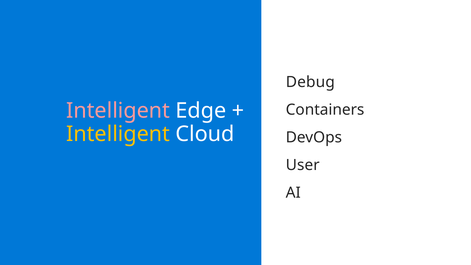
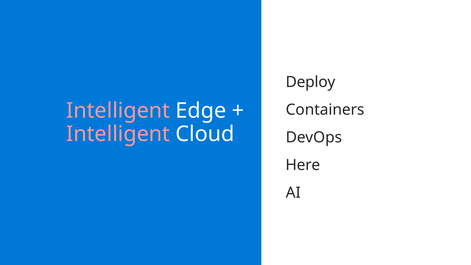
Debug: Debug -> Deploy (310, 82)
Intelligent colour: yellow -> pink (118, 134)
User: User -> Here (303, 165)
